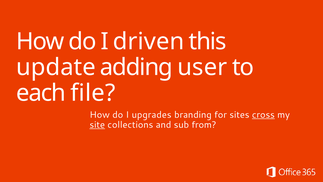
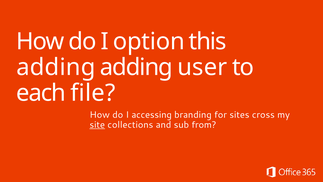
driven: driven -> option (149, 42)
update: update -> adding (56, 67)
upgrades: upgrades -> accessing (152, 115)
cross underline: present -> none (263, 115)
